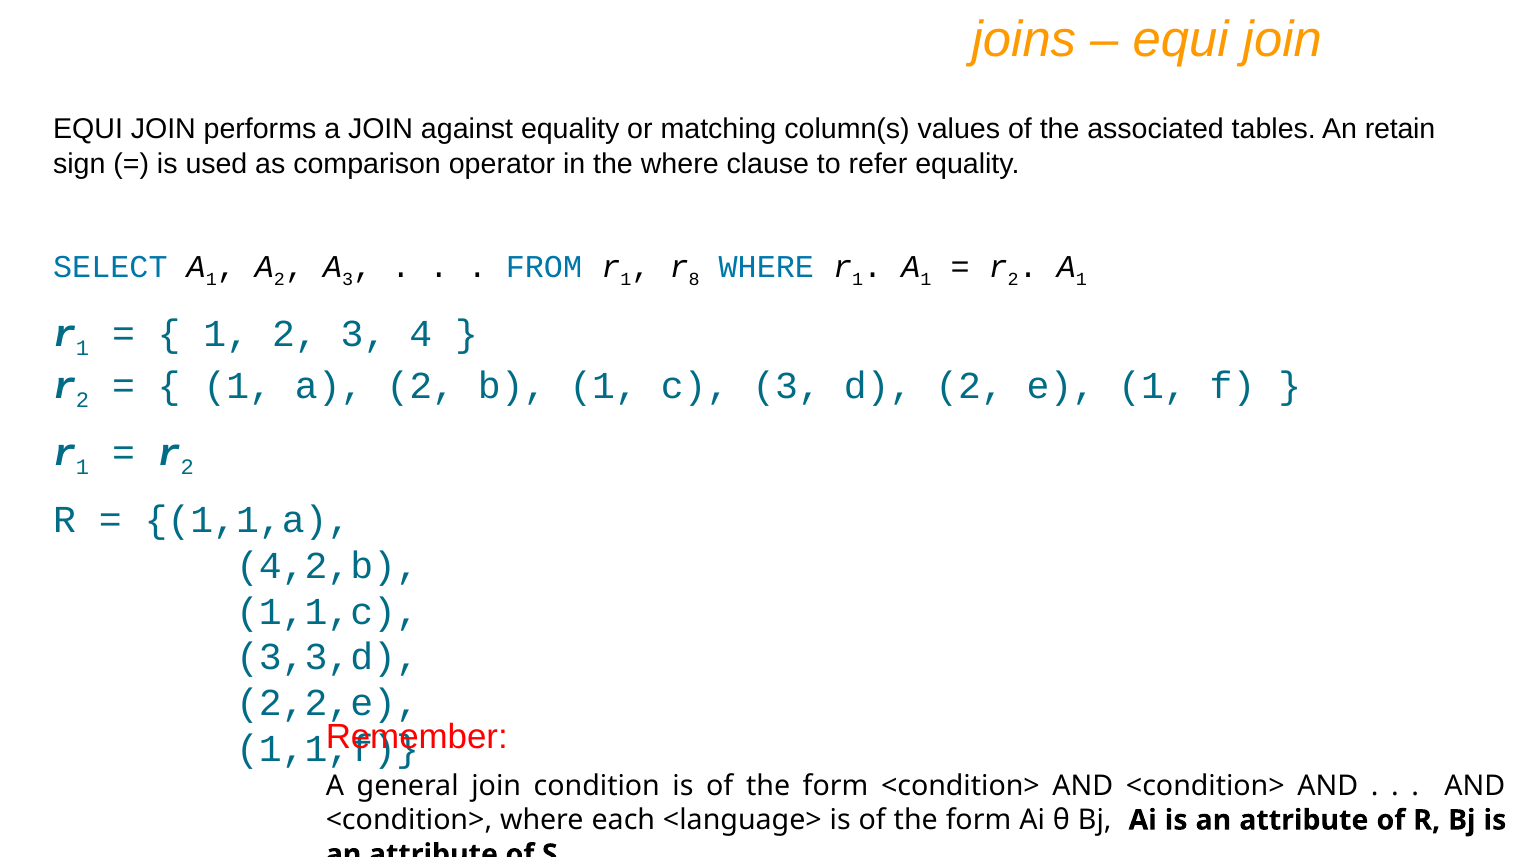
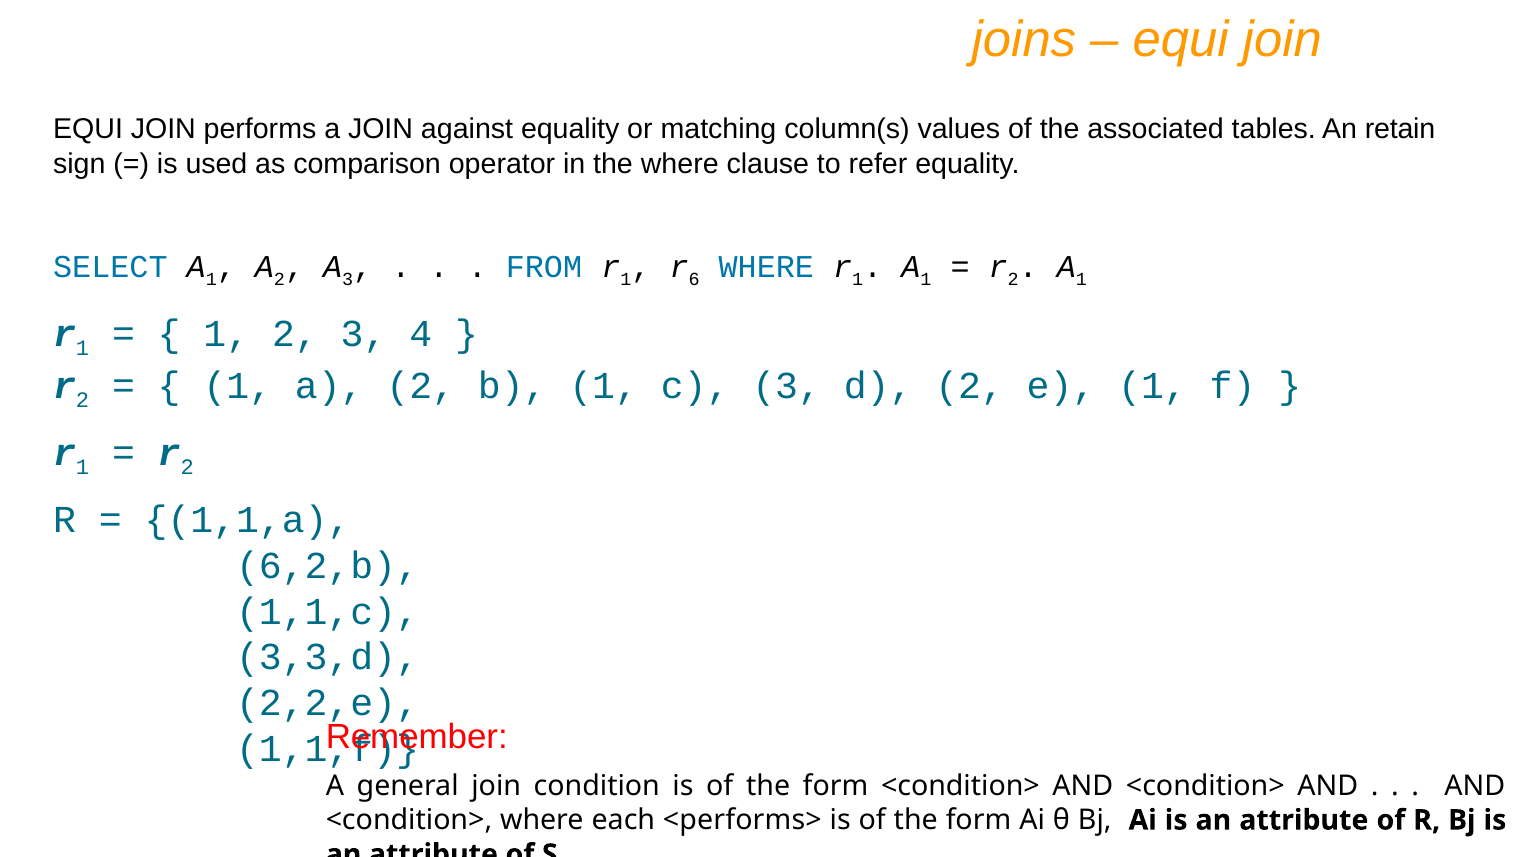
8: 8 -> 6 (694, 280)
4,2,b: 4,2,b -> 6,2,b (327, 566)
<language>: <language> -> <performs> (742, 820)
